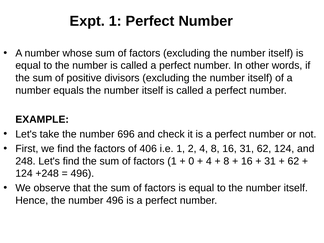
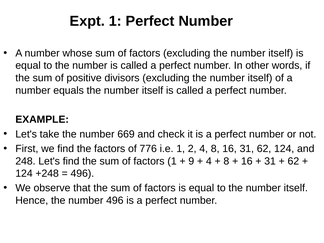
696: 696 -> 669 (126, 134)
406: 406 -> 776 (148, 149)
0: 0 -> 9 (191, 161)
